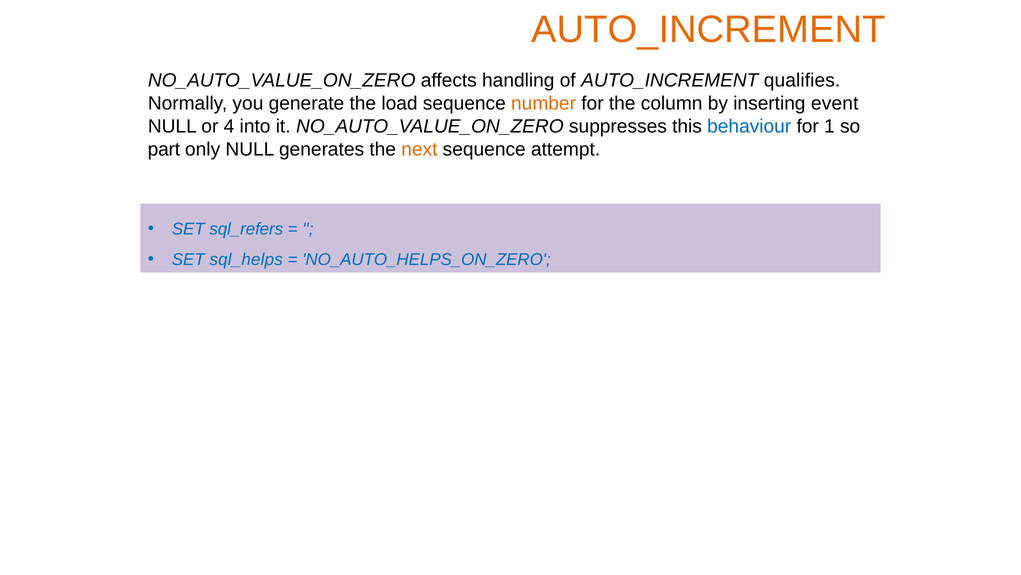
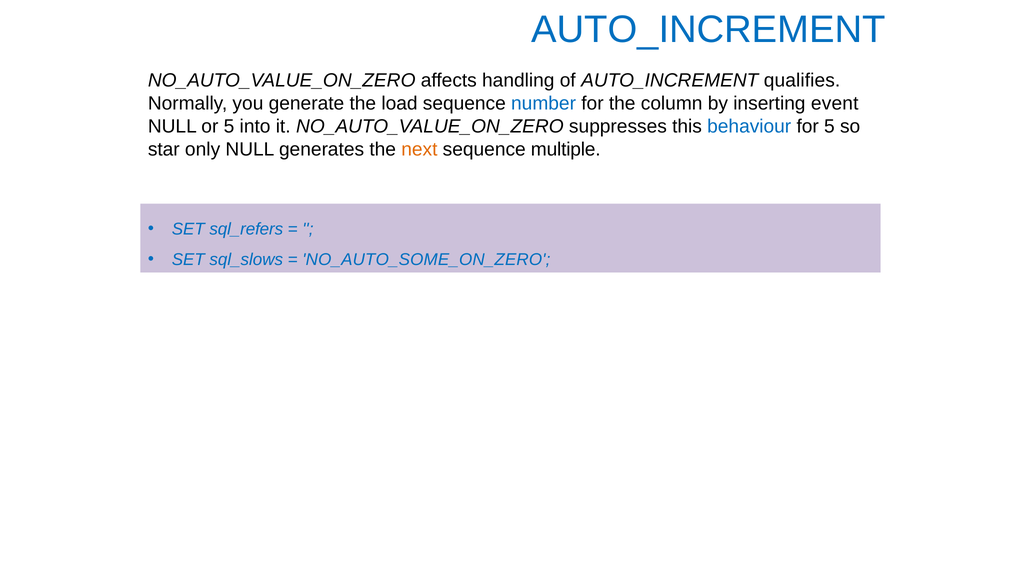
AUTO_INCREMENT colour: orange -> blue (708, 29)
number colour: orange -> blue (544, 103)
or 4: 4 -> 5 (229, 126)
for 1: 1 -> 5 (829, 126)
part: part -> star (164, 149)
attempt: attempt -> multiple (566, 149)
sql_helps: sql_helps -> sql_slows (246, 259)
NO_AUTO_HELPS_ON_ZERO: NO_AUTO_HELPS_ON_ZERO -> NO_AUTO_SOME_ON_ZERO (426, 259)
